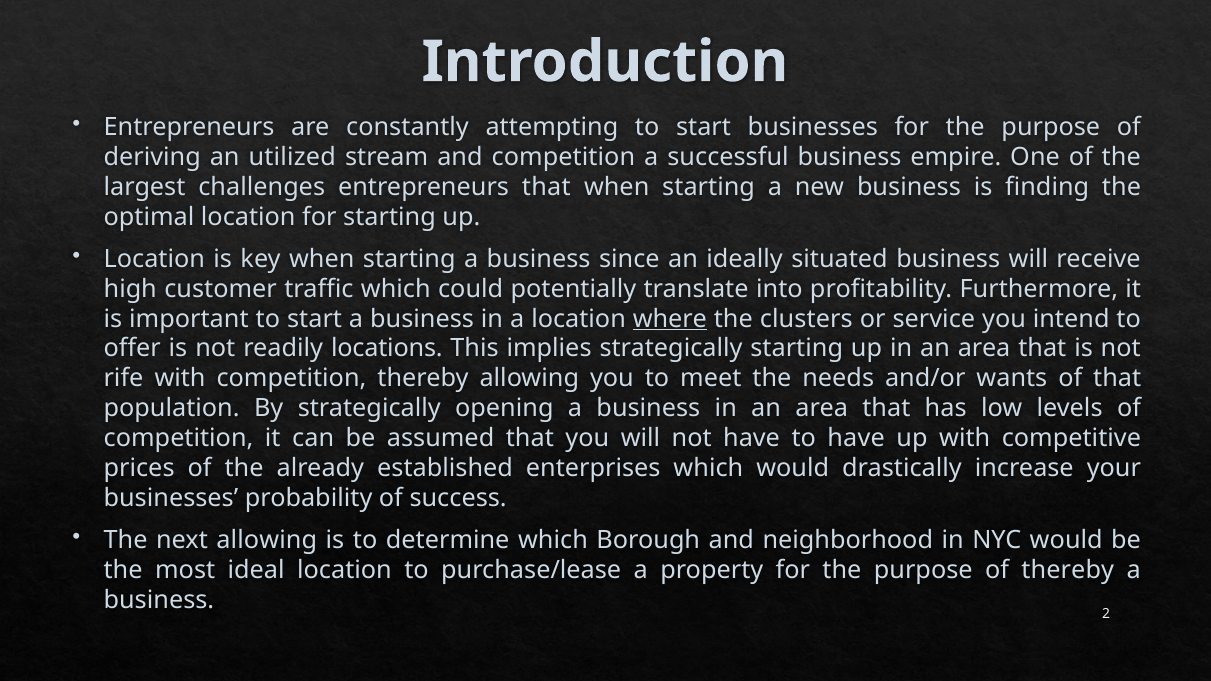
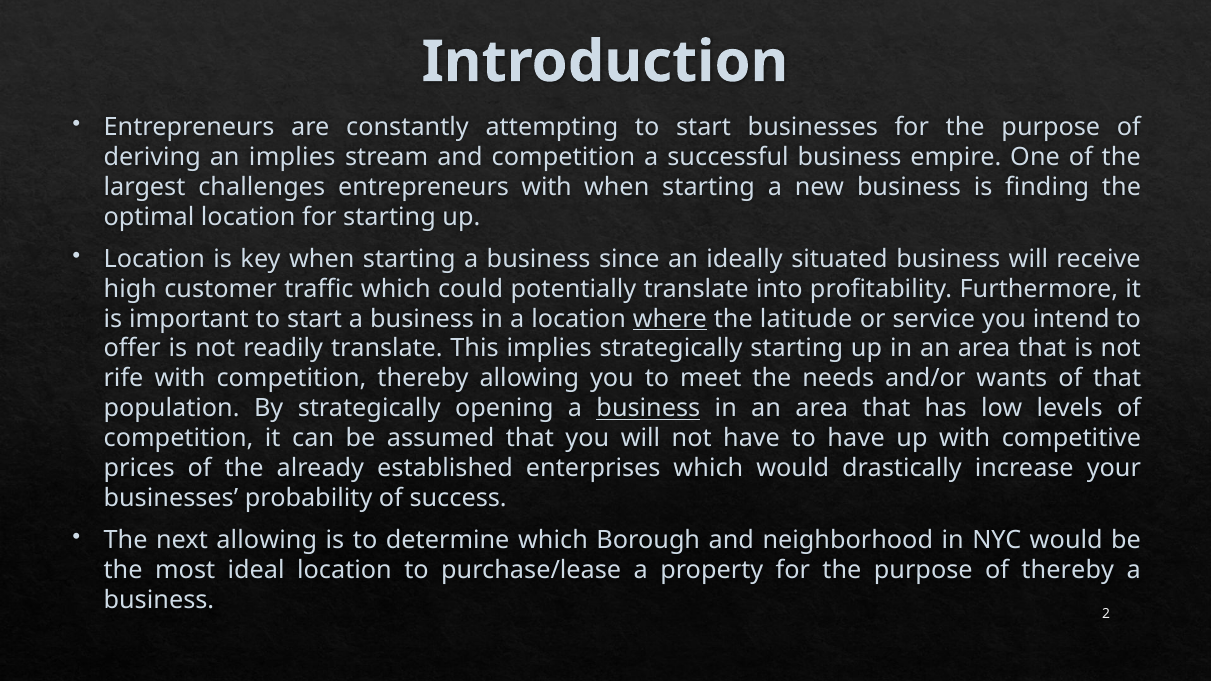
an utilized: utilized -> implies (292, 157)
entrepreneurs that: that -> with (547, 187)
clusters: clusters -> latitude (806, 319)
readily locations: locations -> translate (387, 349)
business underline: none -> present (648, 409)
